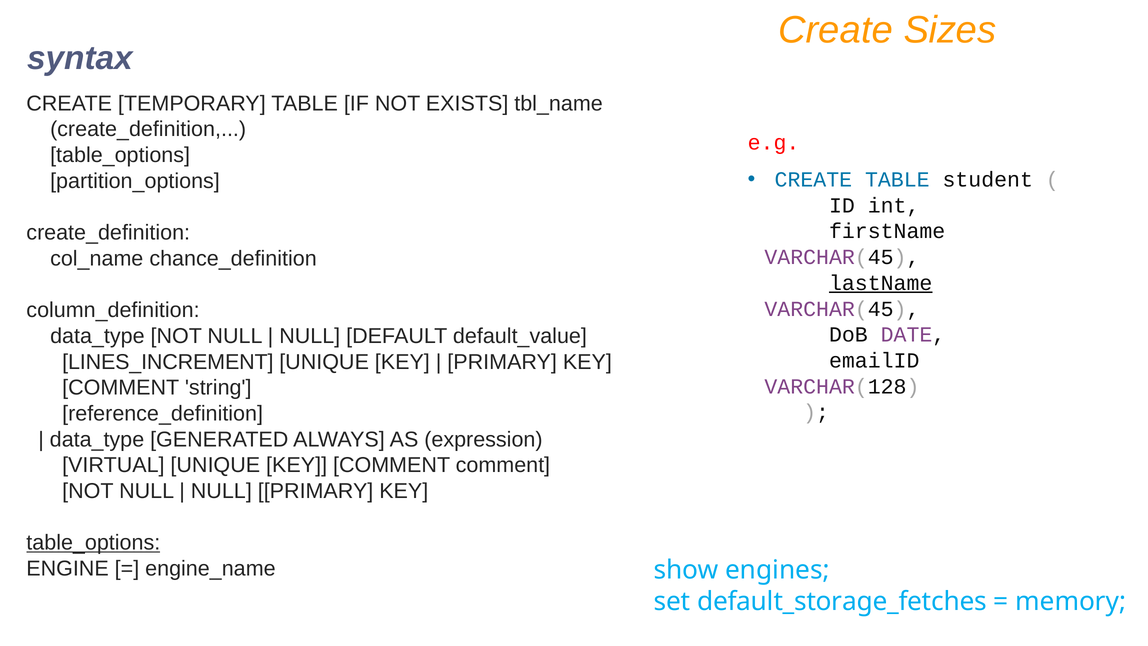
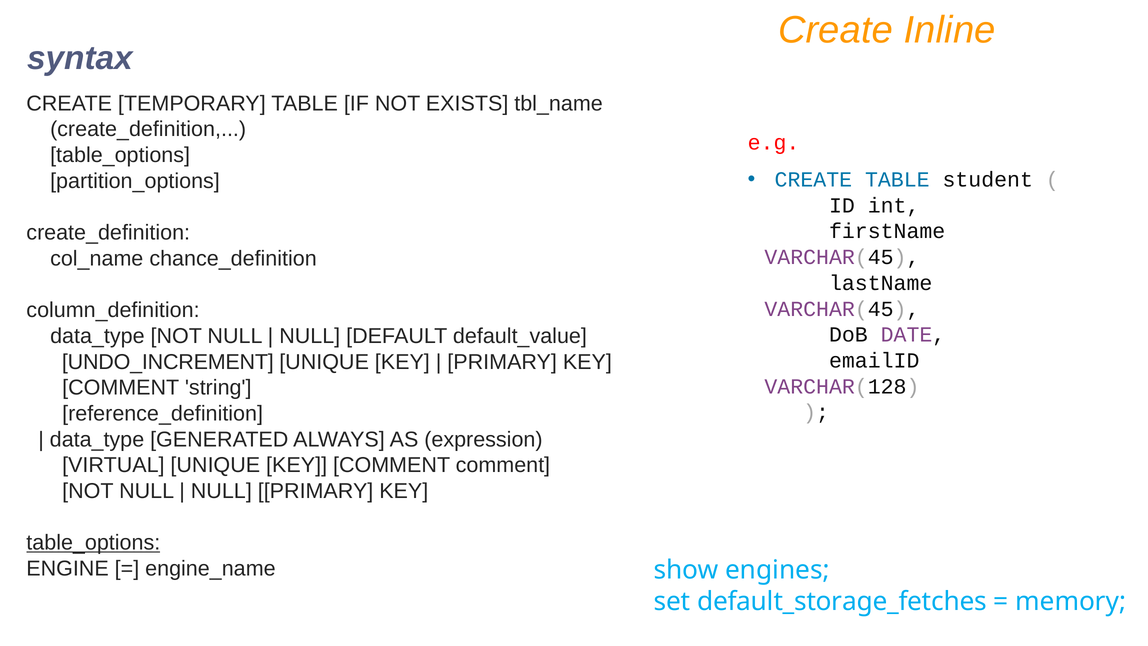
Sizes: Sizes -> Inline (950, 30)
lastName underline: present -> none (881, 283)
LINES_INCREMENT: LINES_INCREMENT -> UNDO_INCREMENT (168, 362)
